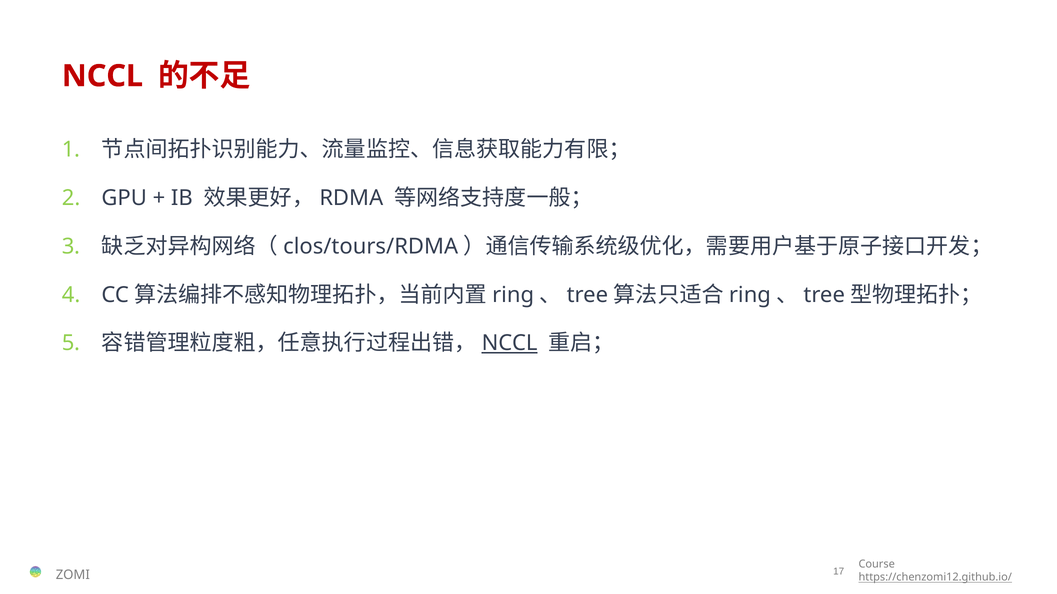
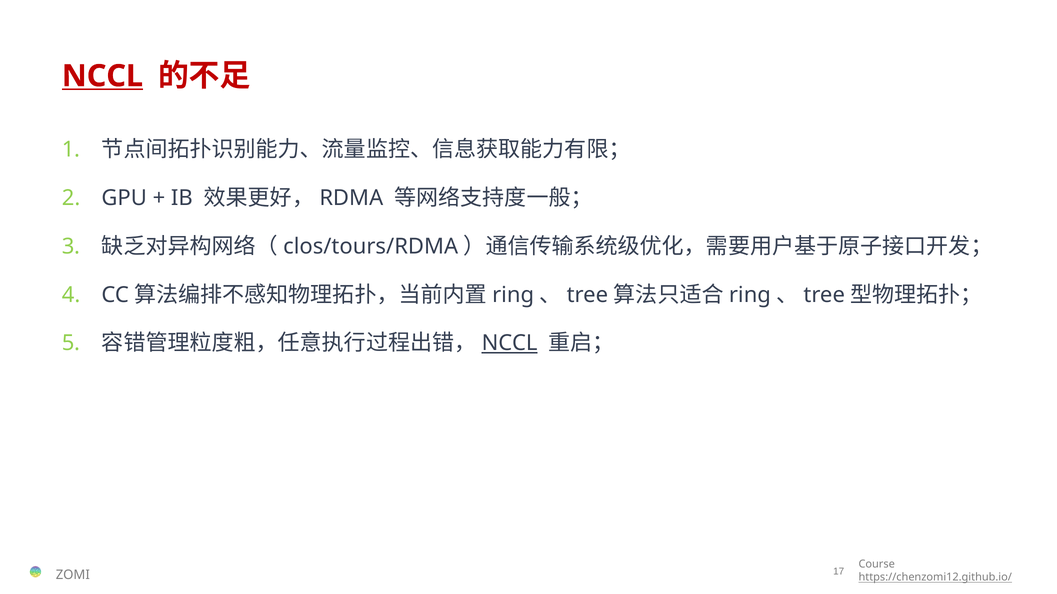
NCCL underline: none -> present (102, 76)
